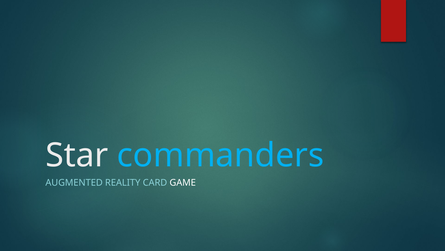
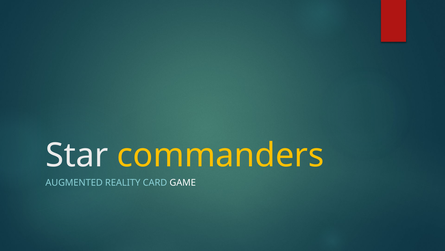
commanders colour: light blue -> yellow (220, 155)
